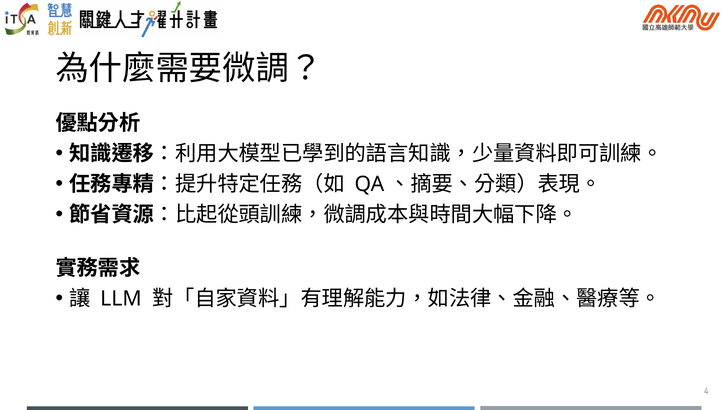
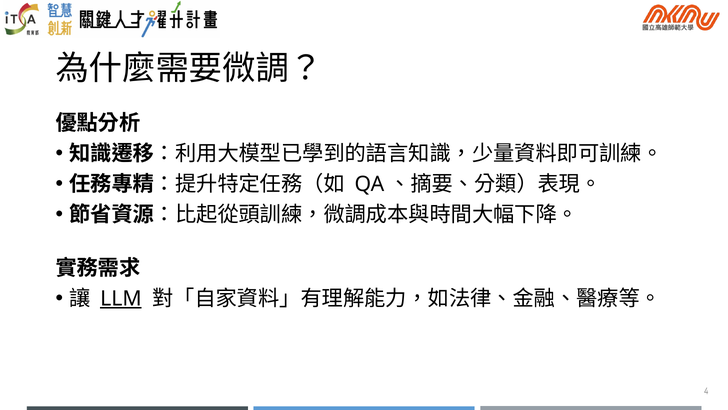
LLM underline: none -> present (121, 298)
